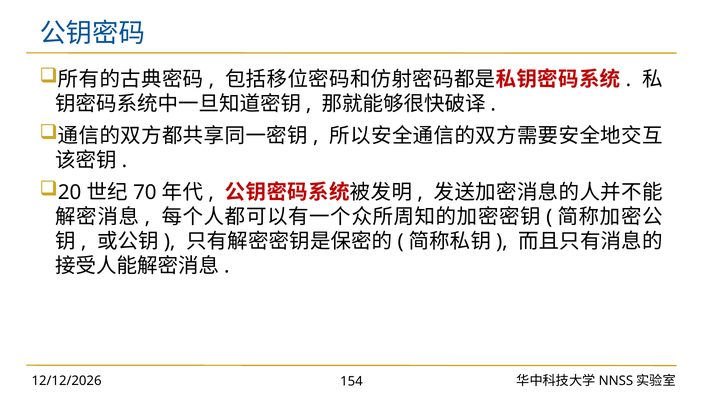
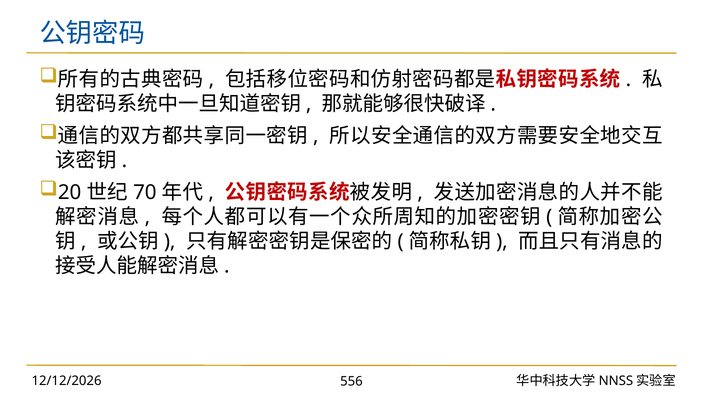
154: 154 -> 556 (351, 381)
